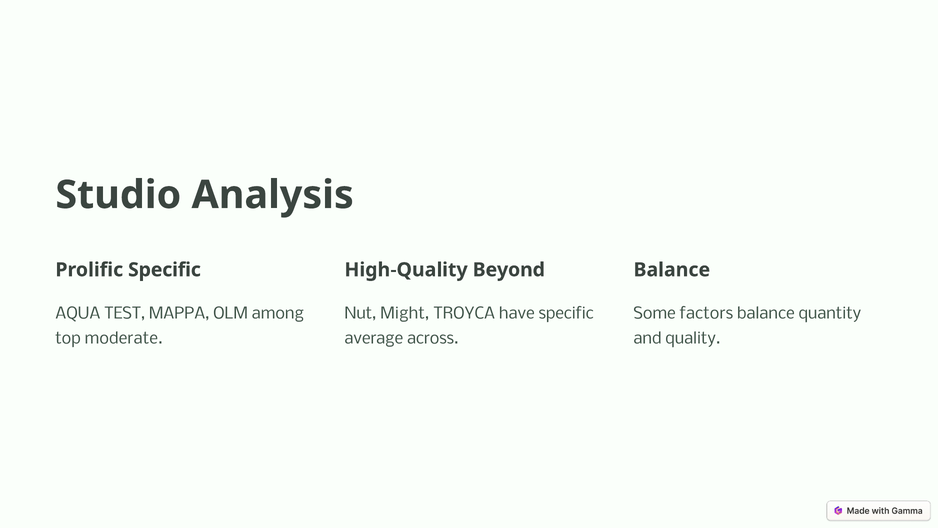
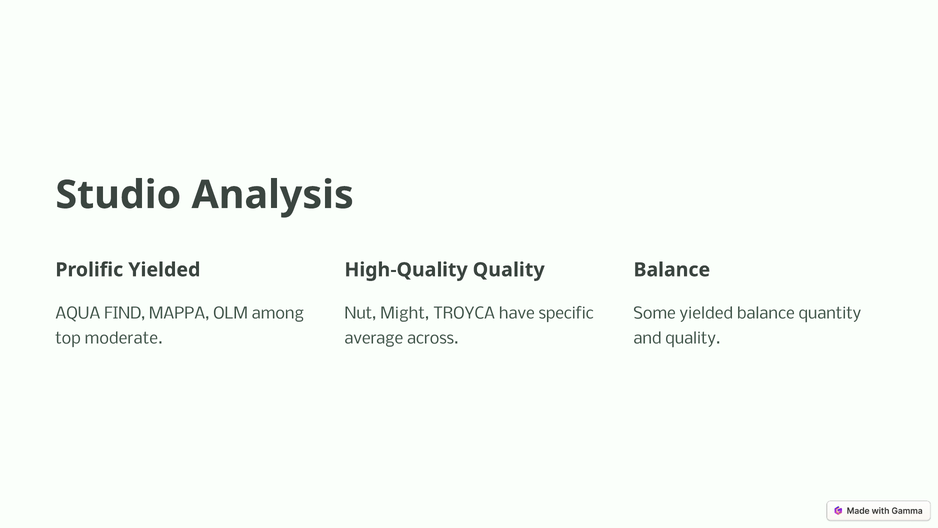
Prolific Specific: Specific -> Yielded (164, 270)
High-Quality Beyond: Beyond -> Quality (509, 270)
TEST: TEST -> FIND (125, 313)
Some factors: factors -> yielded (706, 313)
